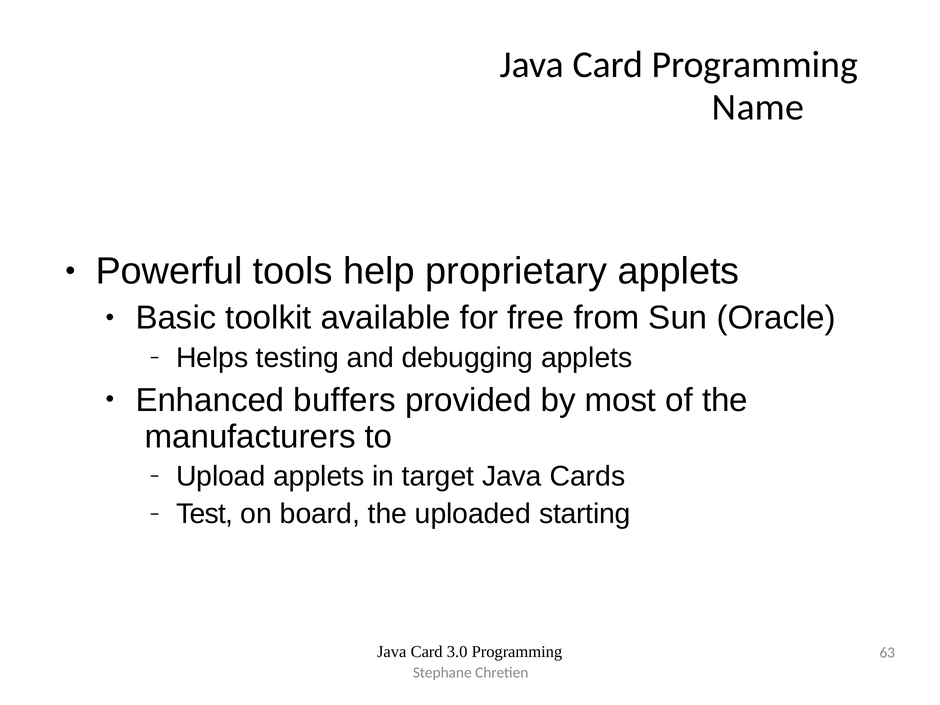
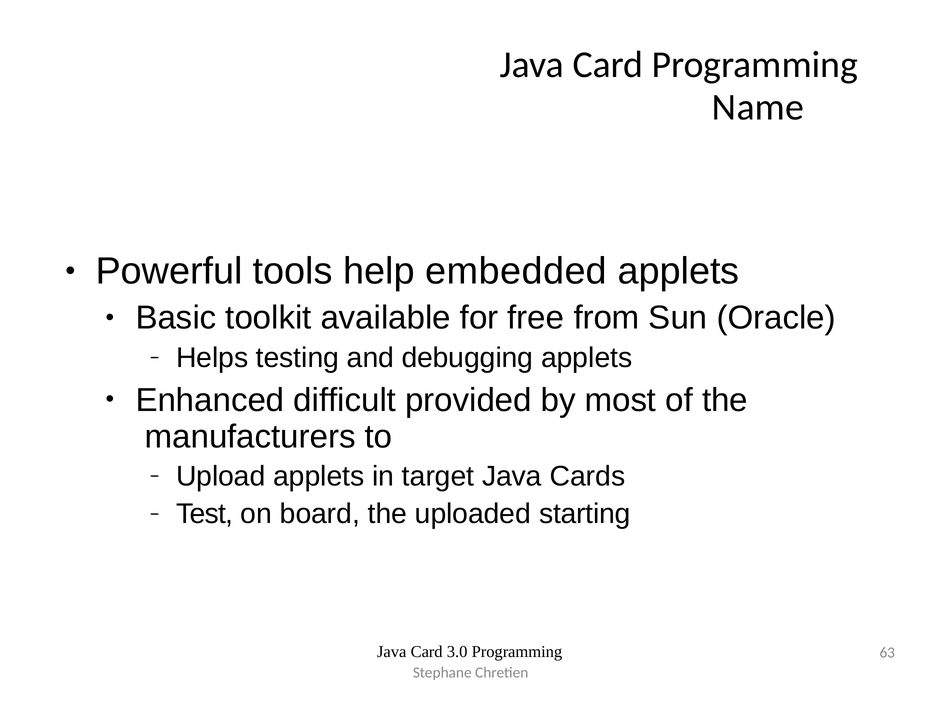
proprietary: proprietary -> embedded (516, 271)
buffers: buffers -> difficult (345, 400)
